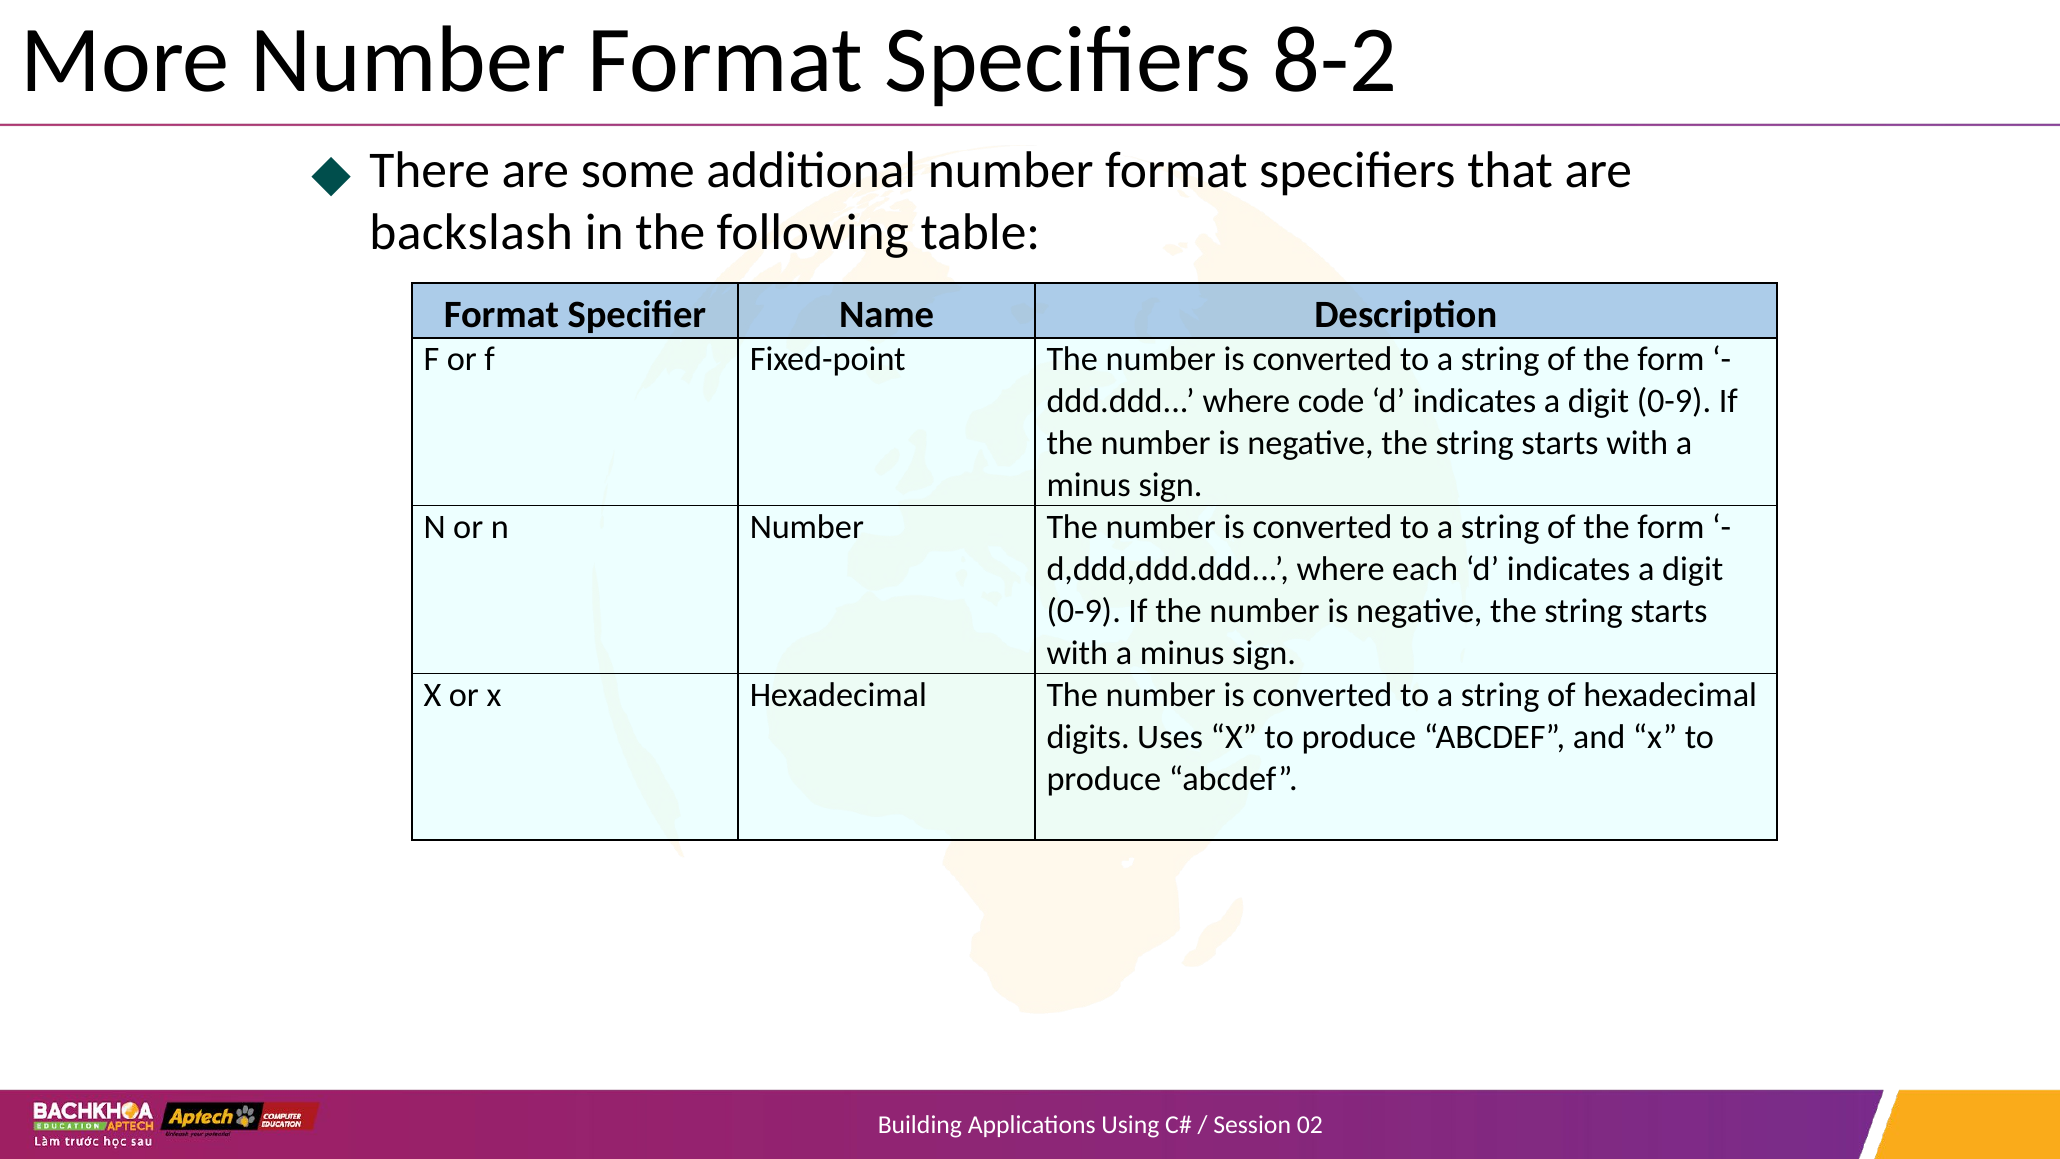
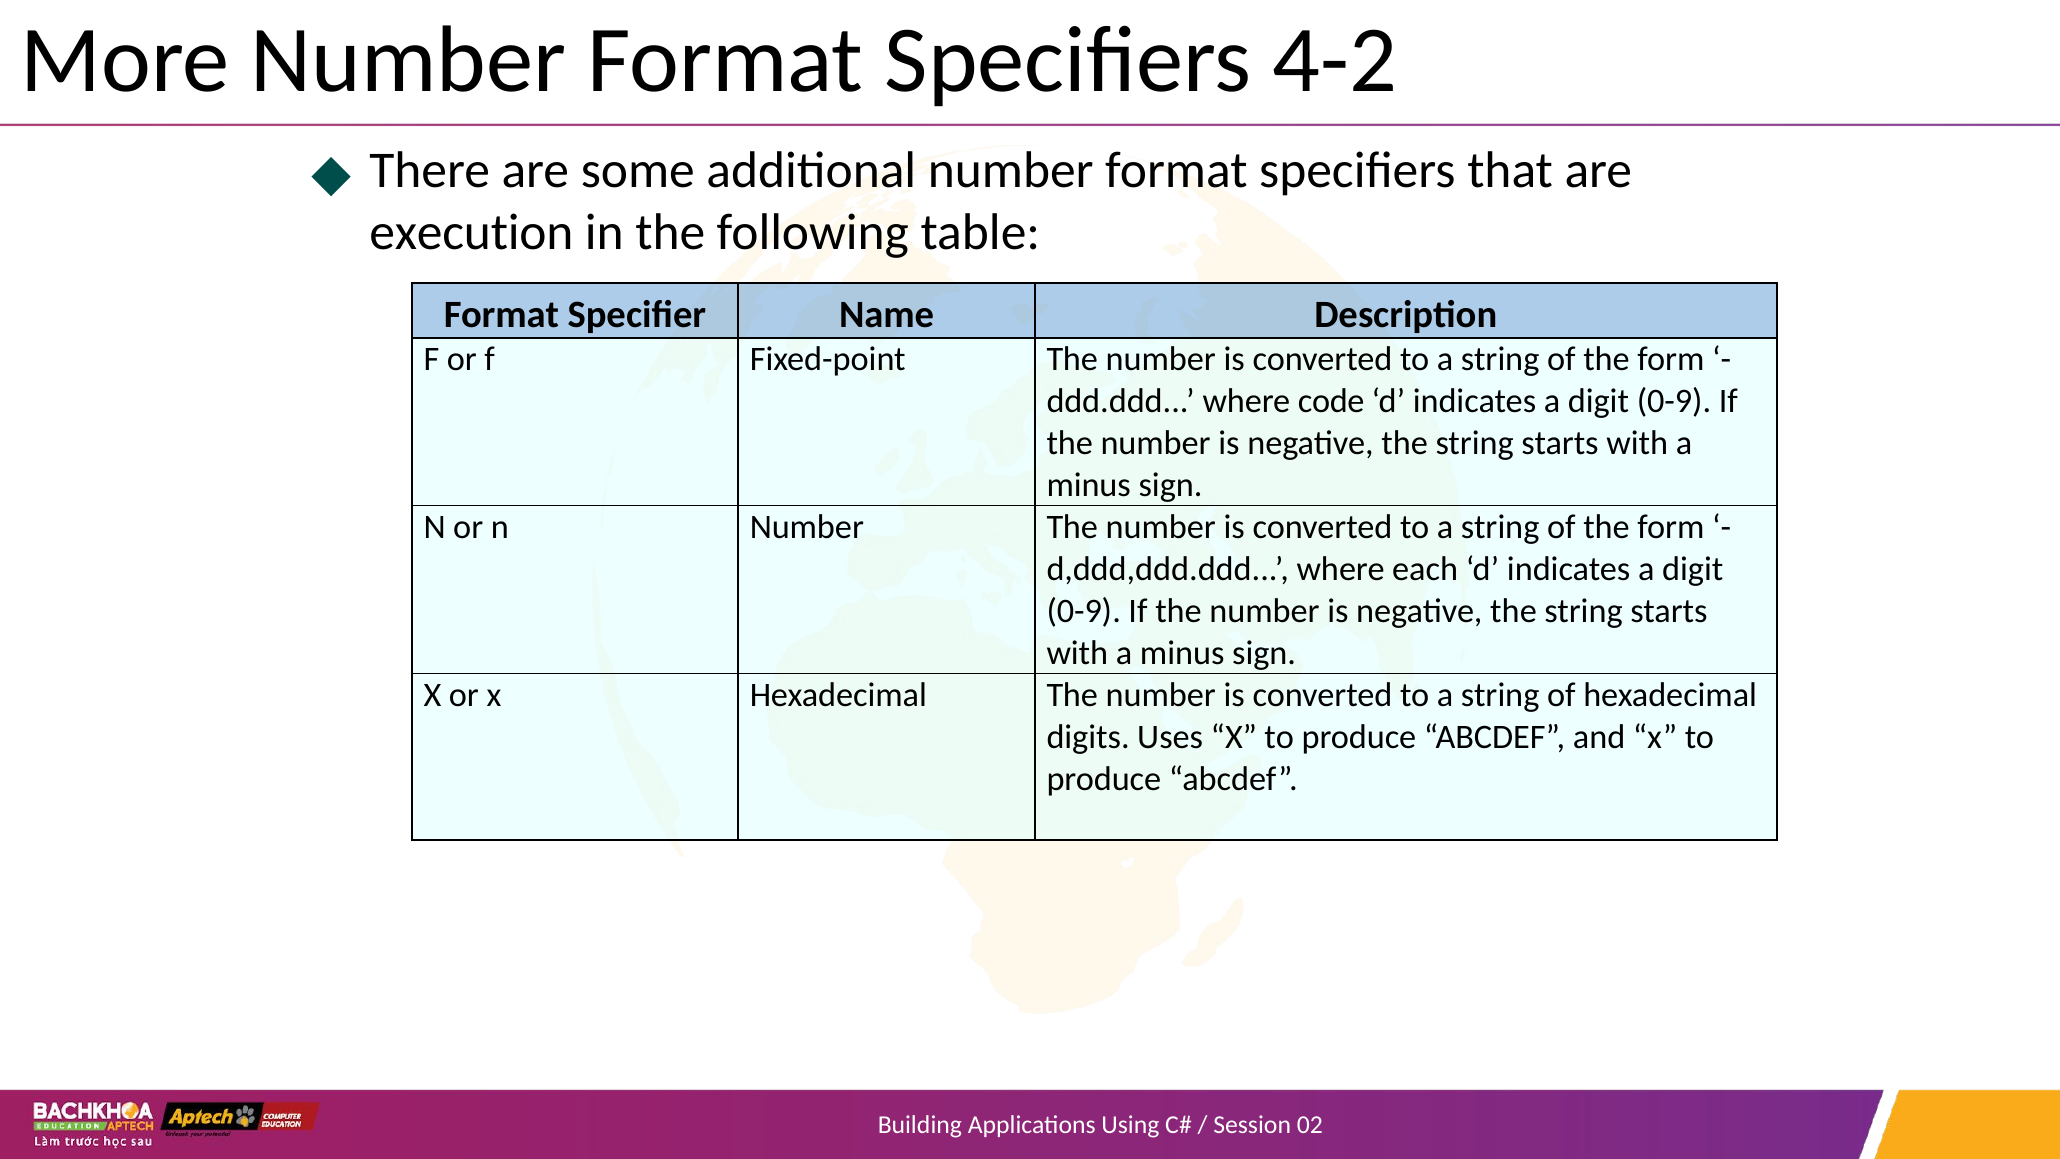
8-2: 8-2 -> 4-2 (1335, 61)
backslash: backslash -> execution (471, 232)
